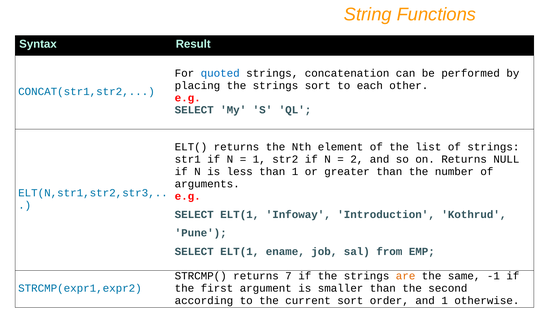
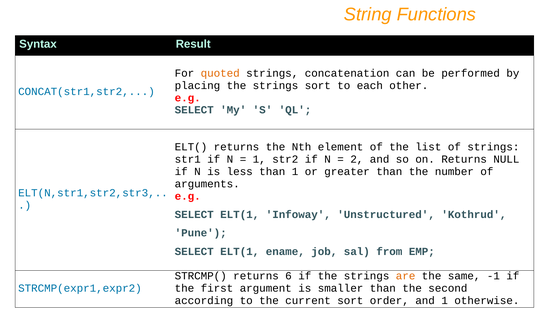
quoted colour: blue -> orange (220, 73)
Introduction: Introduction -> Unstructured (386, 214)
7: 7 -> 6 (288, 276)
